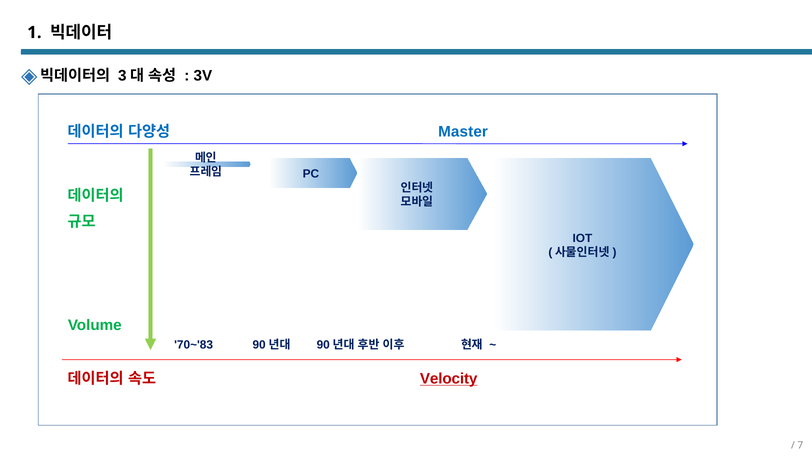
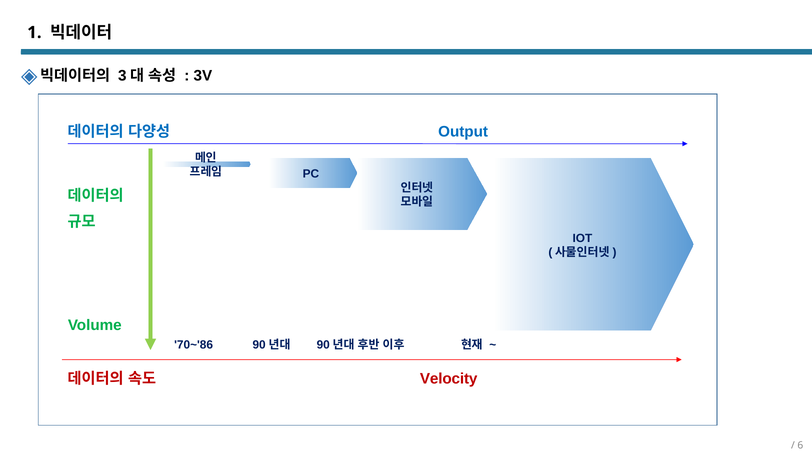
Master: Master -> Output (463, 132)
70~'83: 70~'83 -> 70~'86 (194, 345)
Velocity underline: present -> none (449, 379)
7: 7 -> 6 (800, 445)
